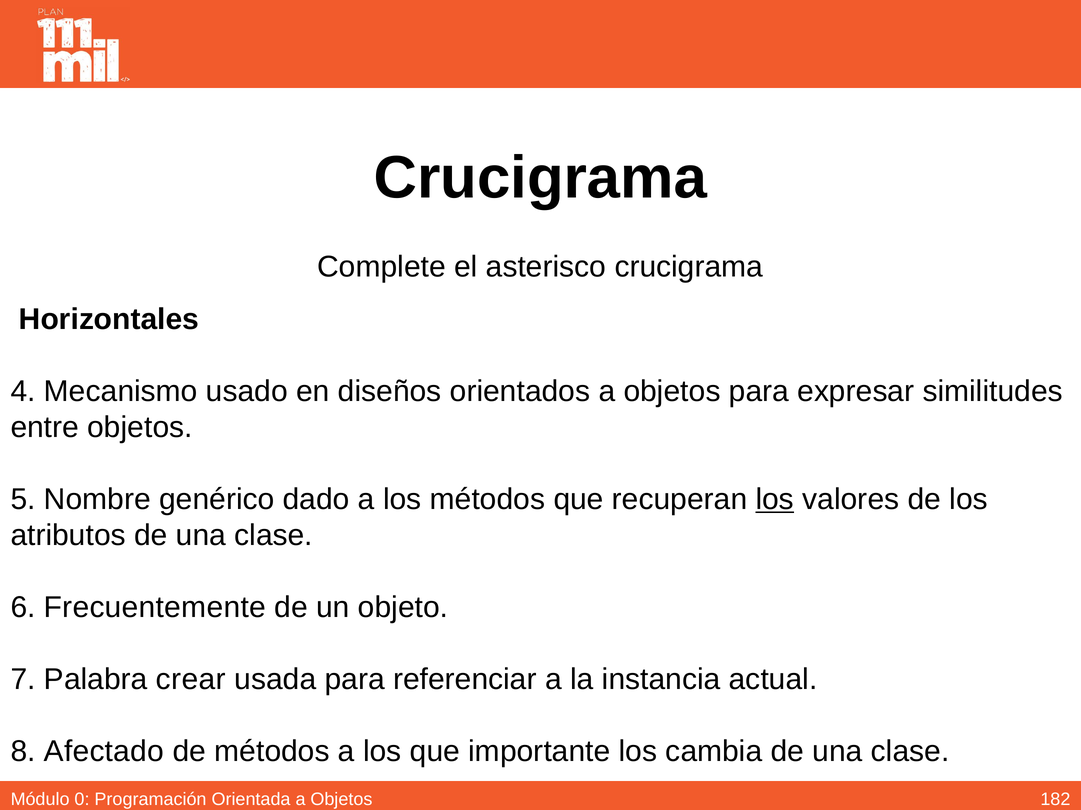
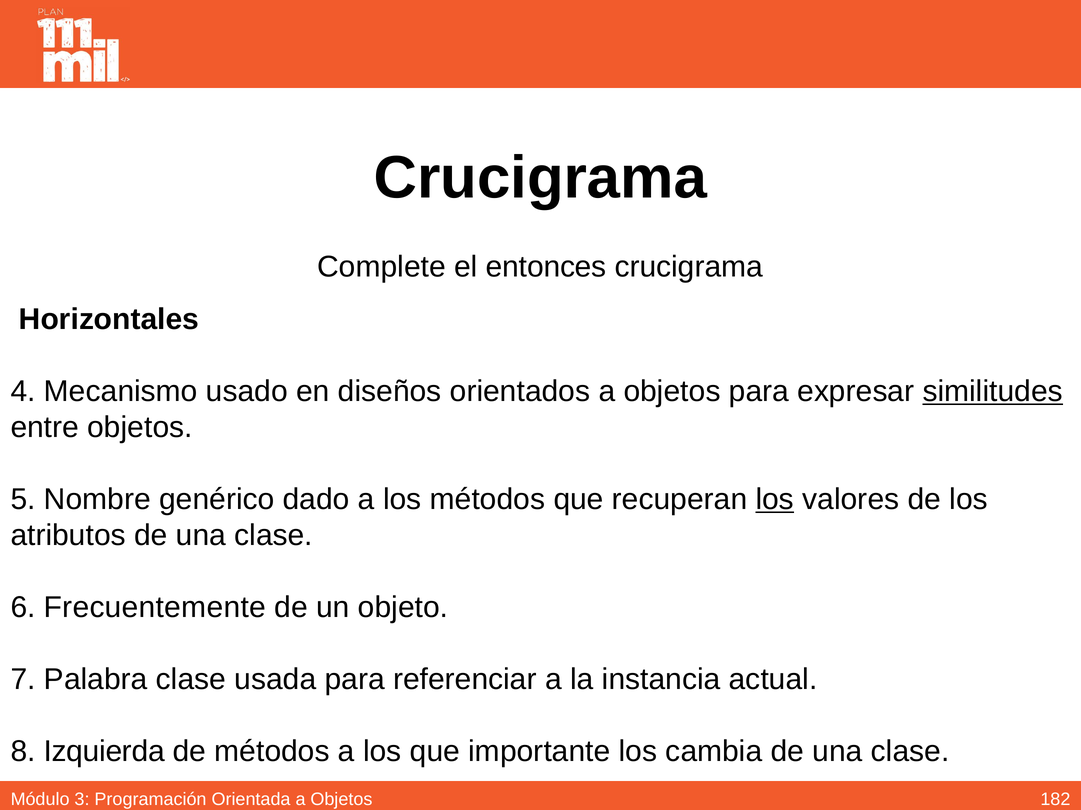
asterisco: asterisco -> entonces (546, 267)
similitudes underline: none -> present (993, 392)
Palabra crear: crear -> clase (191, 680)
Afectado: Afectado -> Izquierda (104, 752)
0: 0 -> 3 (82, 800)
